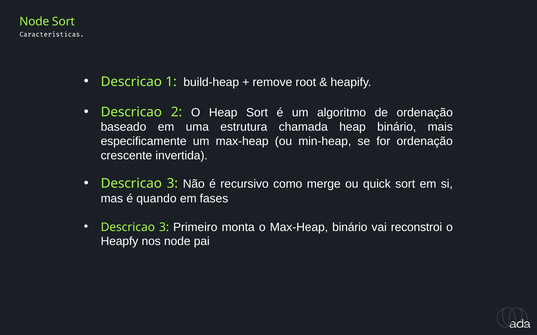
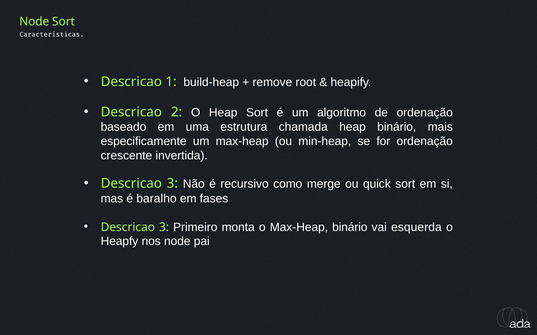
quando: quando -> baralho (156, 199)
reconstroi: reconstroi -> esquerda (416, 228)
